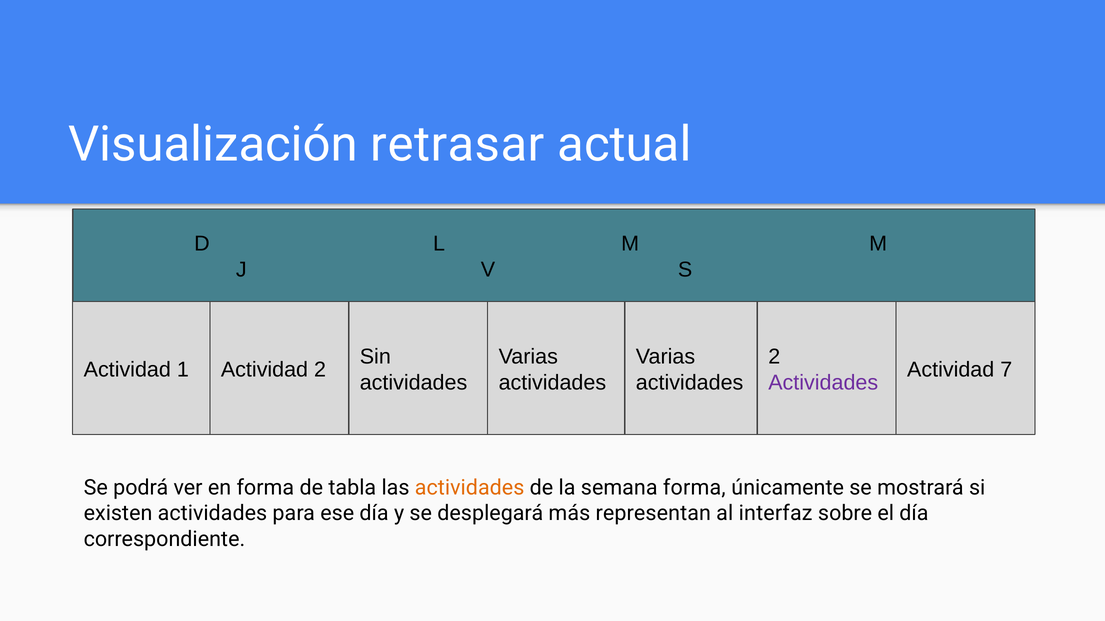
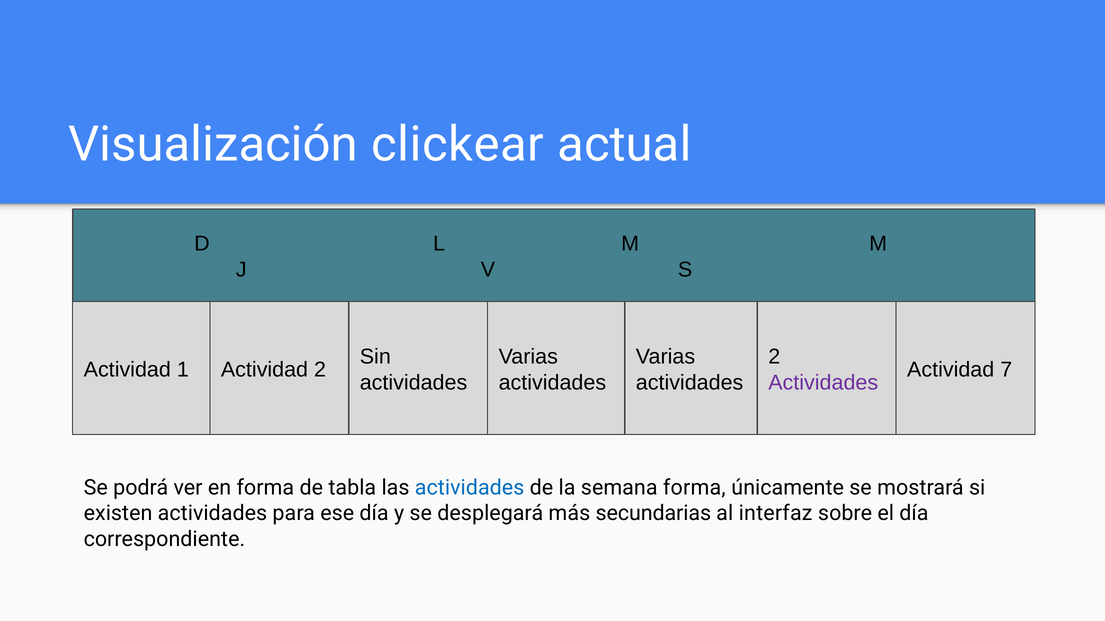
retrasar: retrasar -> clickear (457, 145)
actividades colour: orange -> blue (470, 488)
representan: representan -> secundarias (653, 514)
